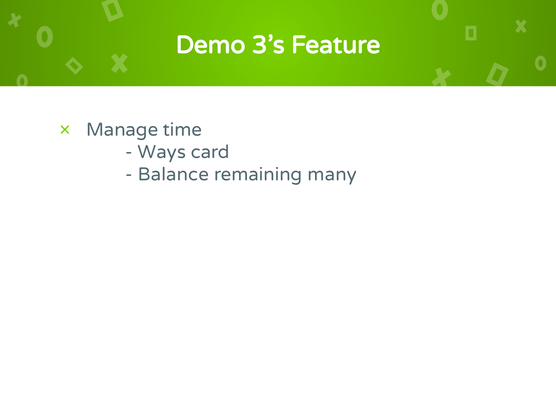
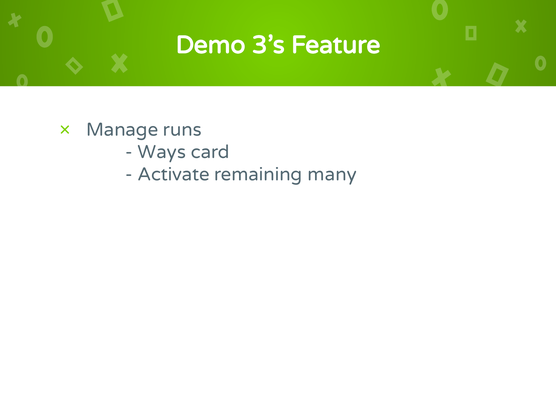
time: time -> runs (182, 130)
Balance: Balance -> Activate (174, 174)
